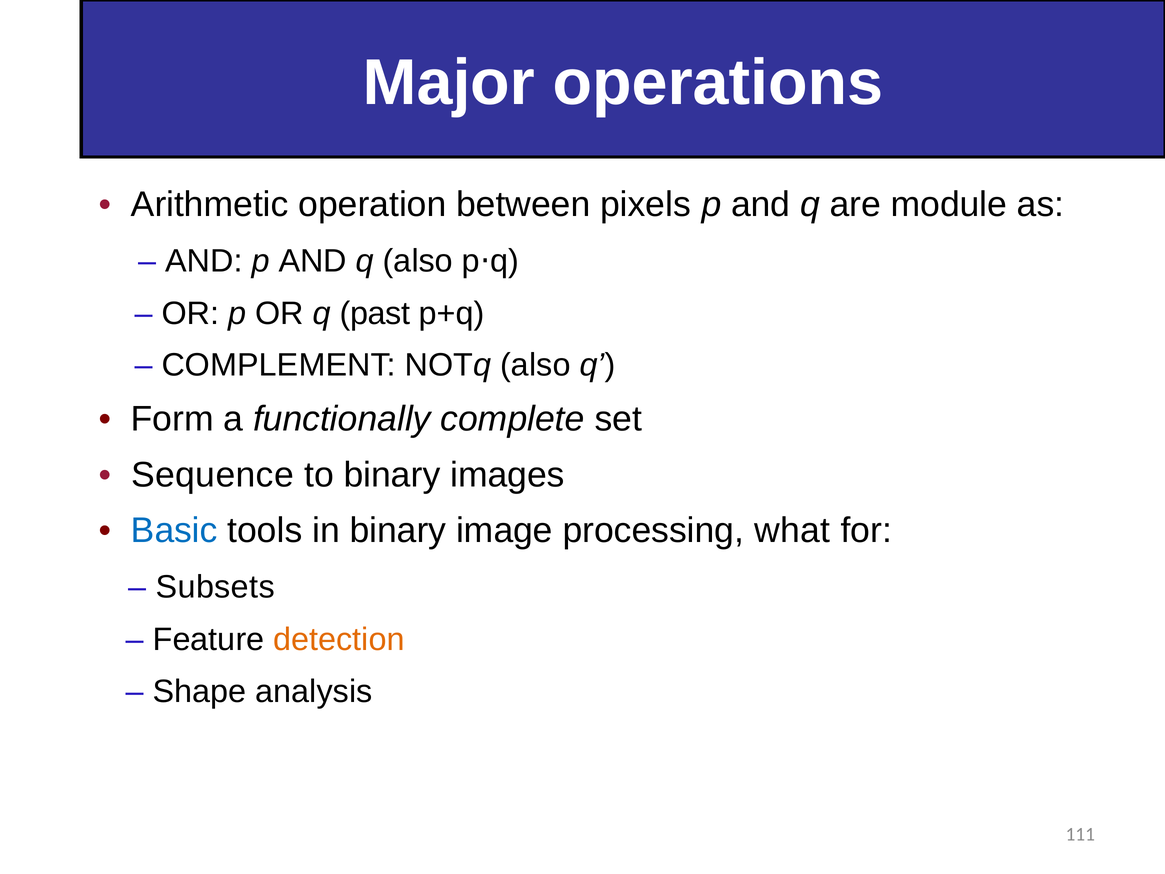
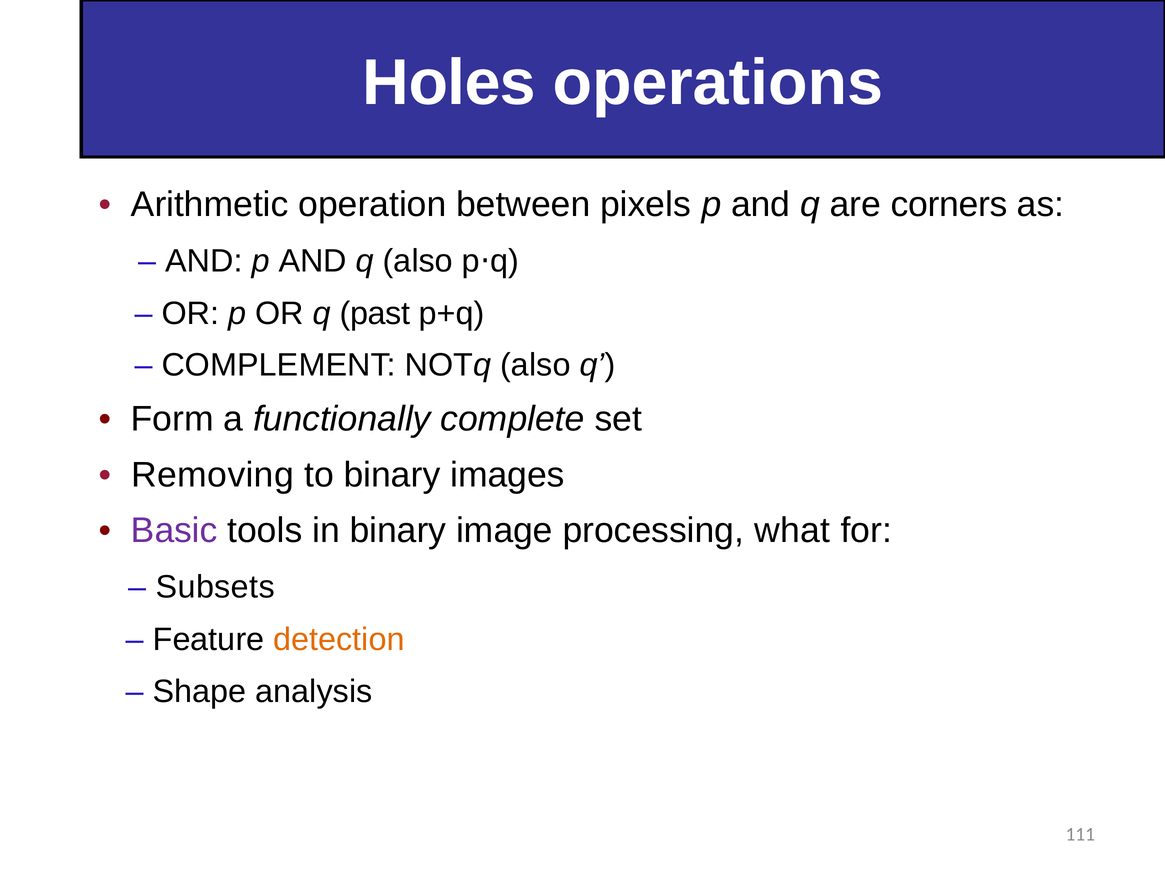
Major: Major -> Holes (449, 83)
module: module -> corners (949, 204)
Sequence: Sequence -> Removing (213, 475)
Basic colour: blue -> purple (174, 530)
